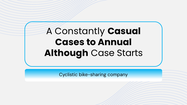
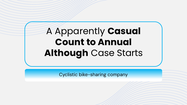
Constantly: Constantly -> Apparently (80, 31)
Cases: Cases -> Count (70, 42)
